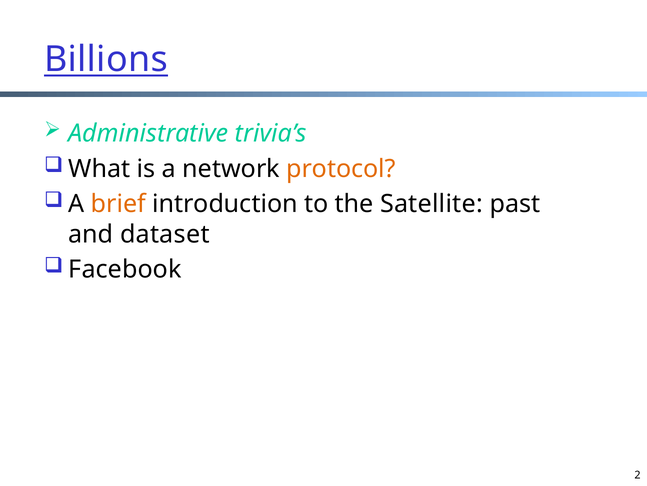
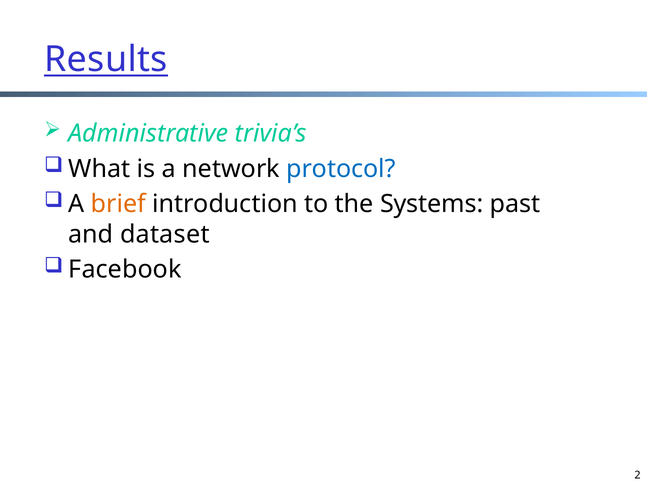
Billions: Billions -> Results (106, 59)
protocol colour: orange -> blue (341, 169)
Satellite: Satellite -> Systems (432, 204)
